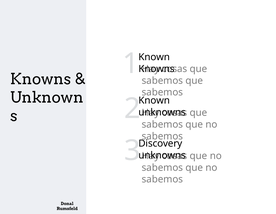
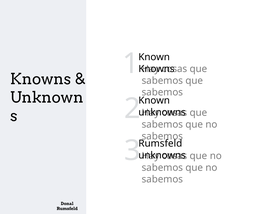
Discovery: Discovery -> Rumsfeld (160, 143)
